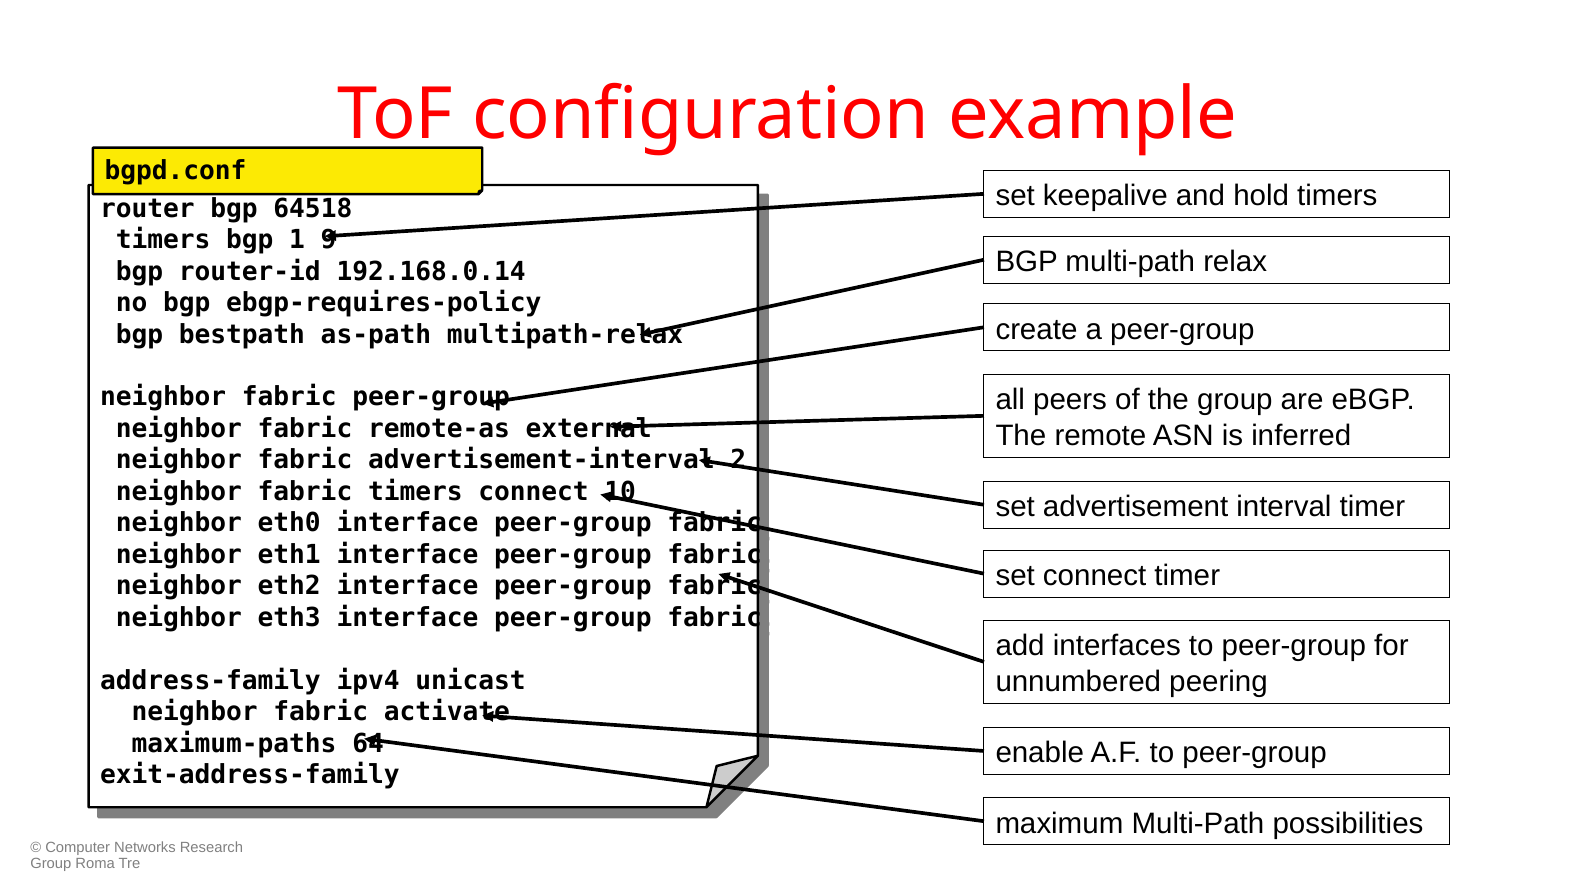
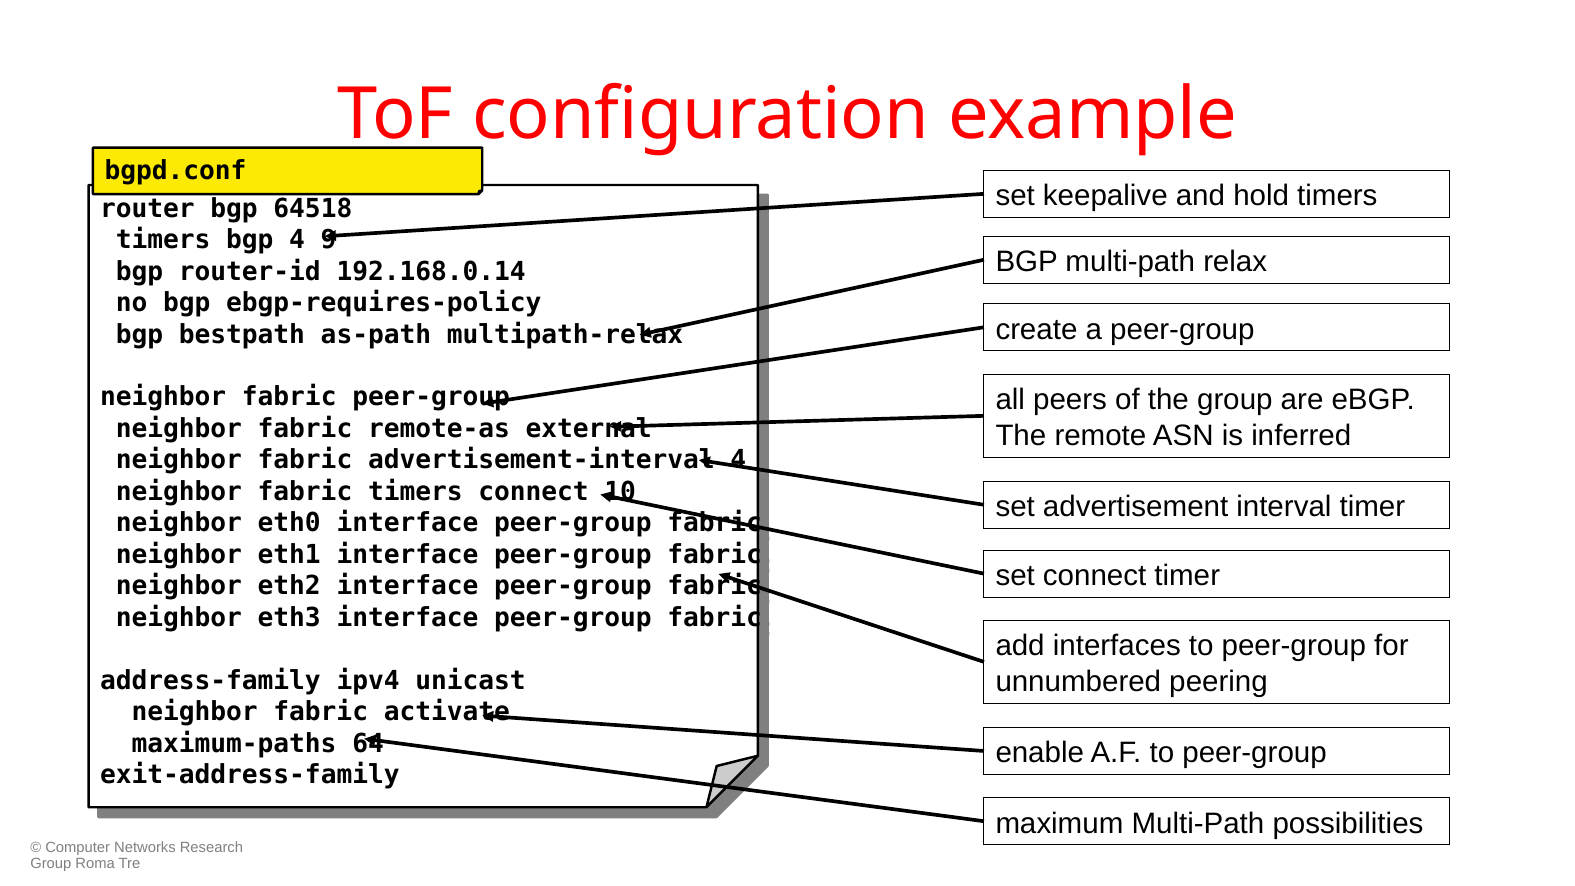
1: 1 -> 4 (297, 240)
2: 2 -> 4 (738, 460)
